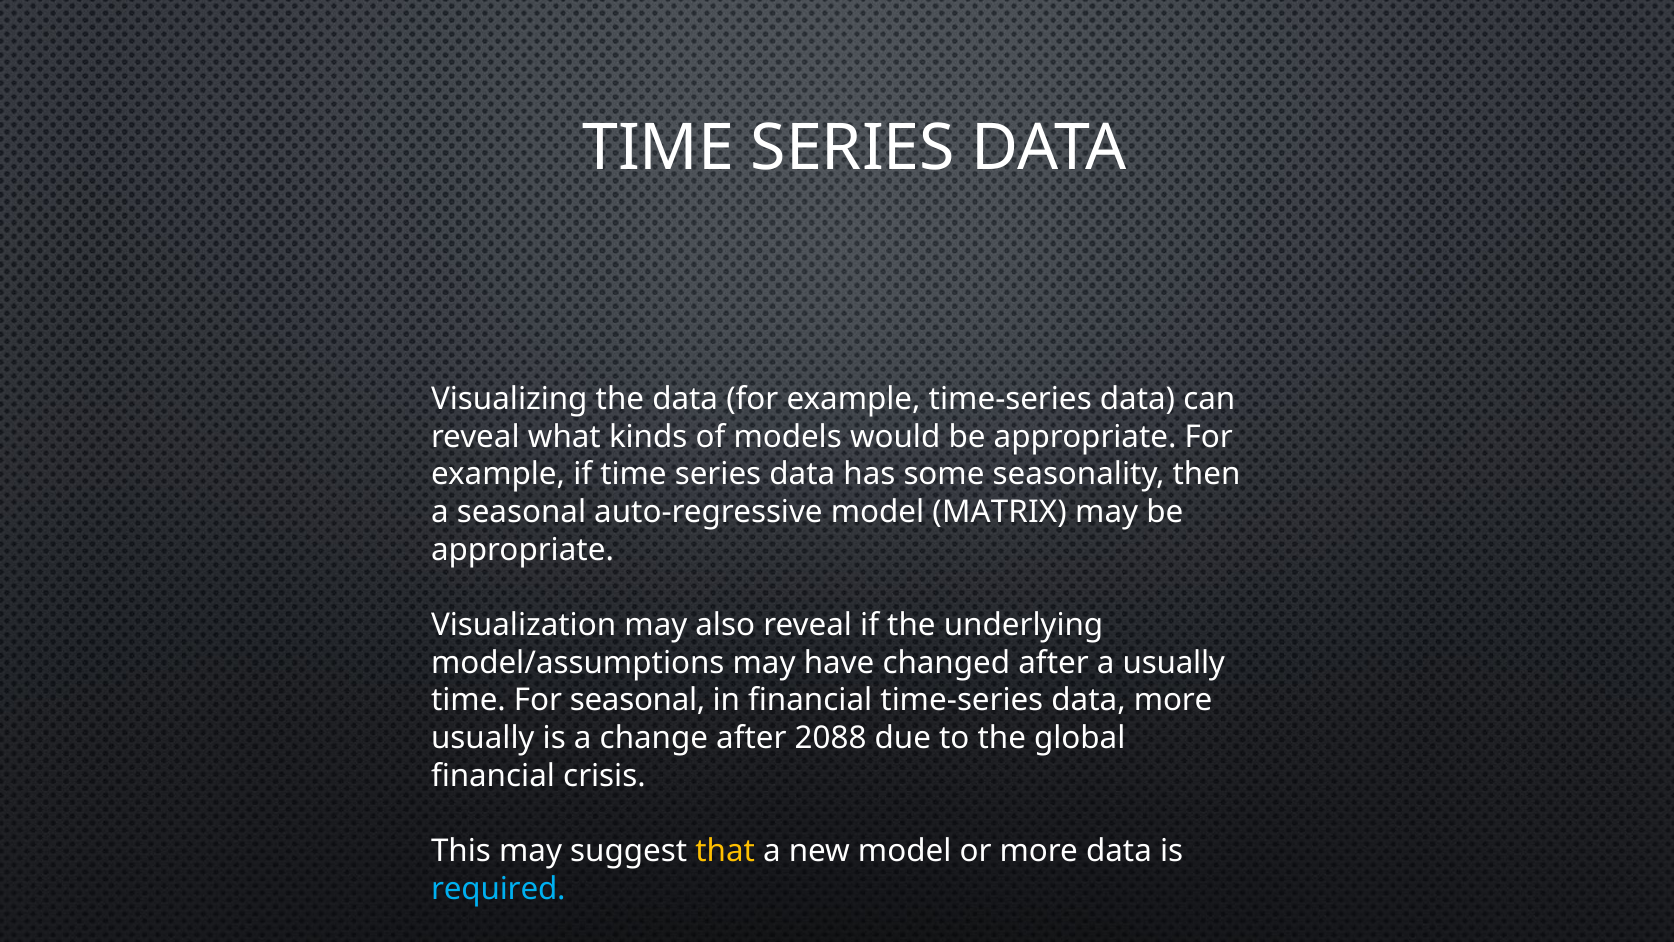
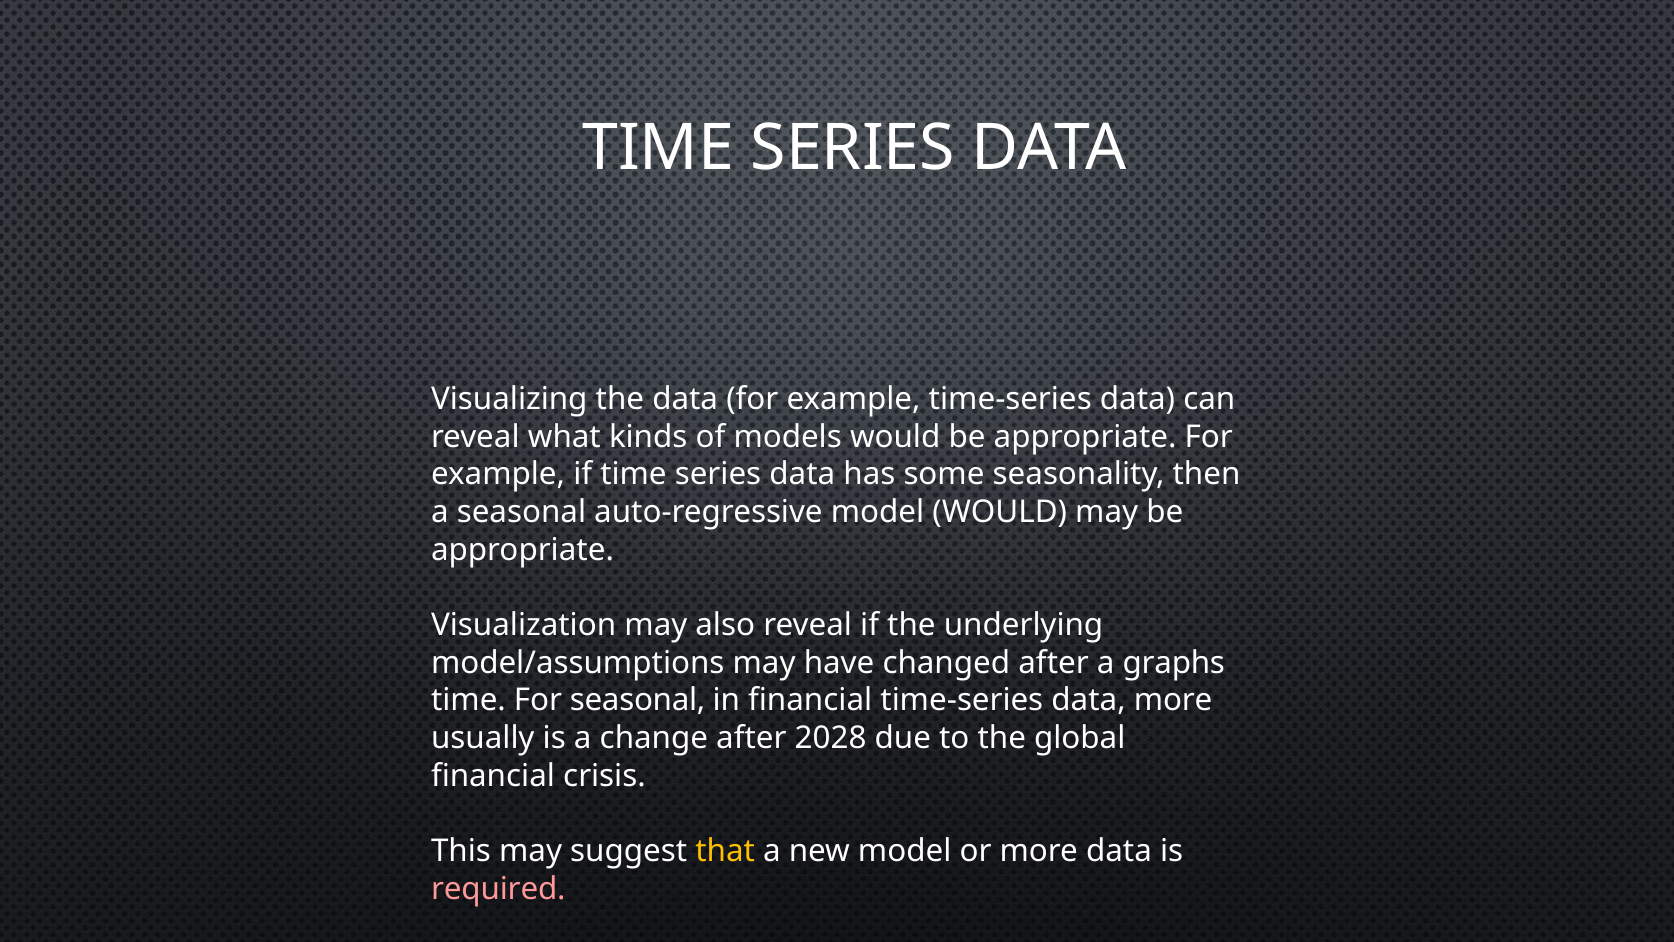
model MATRIX: MATRIX -> WOULD (1000, 512)
a usually: usually -> graphs (1174, 663)
2088: 2088 -> 2028 (831, 738)
required colour: light blue -> pink (498, 889)
